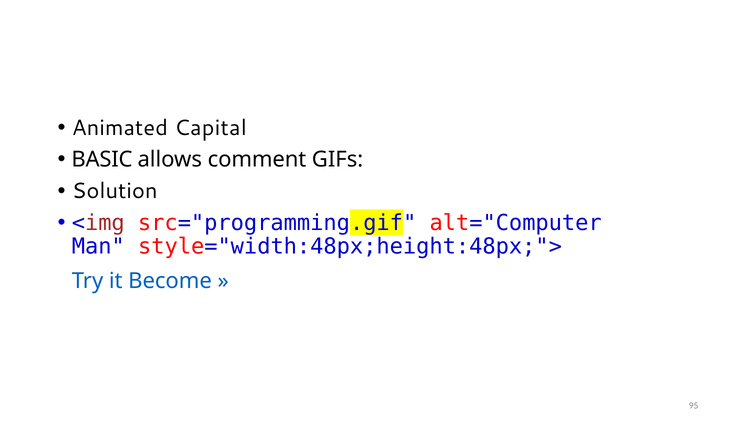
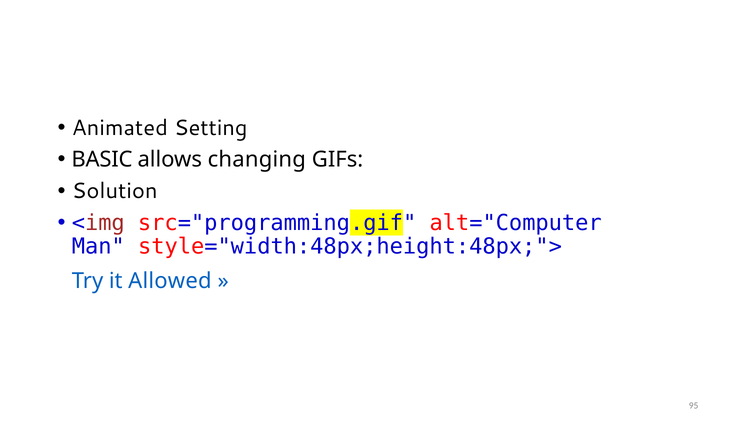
Capital: Capital -> Setting (211, 128)
comment: comment -> changing (257, 160)
Become: Become -> Allowed (170, 281)
